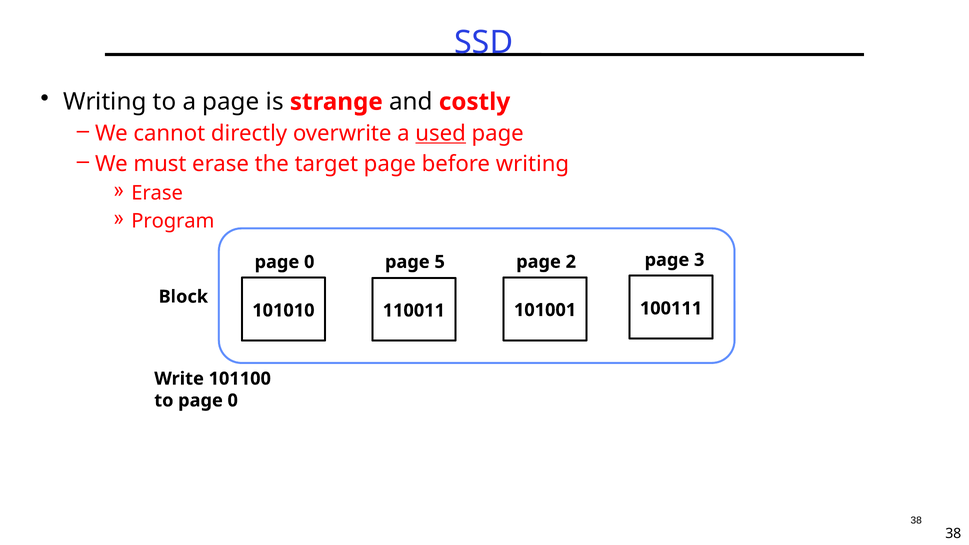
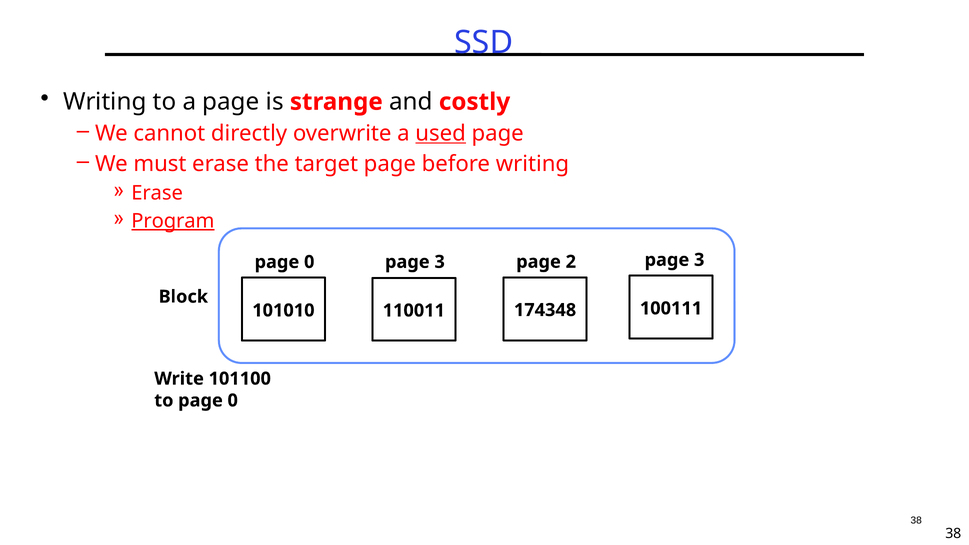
Program underline: none -> present (173, 221)
0 page 5: 5 -> 3 (440, 262)
101001: 101001 -> 174348 (545, 310)
